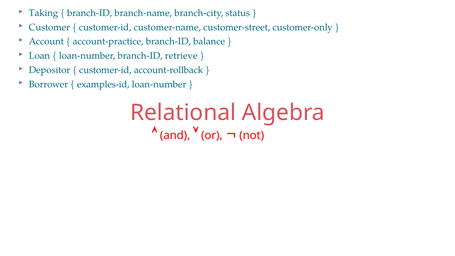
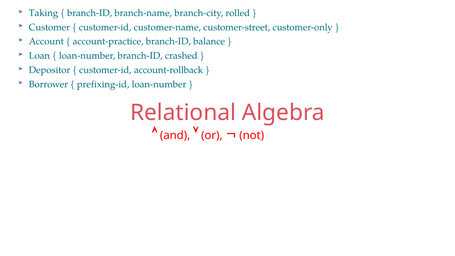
status: status -> rolled (238, 13)
retrieve: retrieve -> crashed (181, 56)
examples-id: examples-id -> prefixing-id (103, 84)
